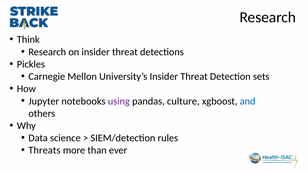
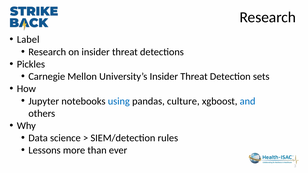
Think: Think -> Label (28, 40)
using colour: purple -> blue (119, 101)
Threats: Threats -> Lessons (45, 151)
